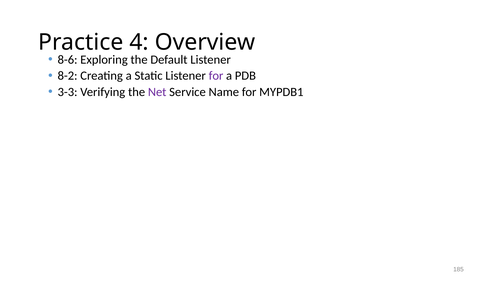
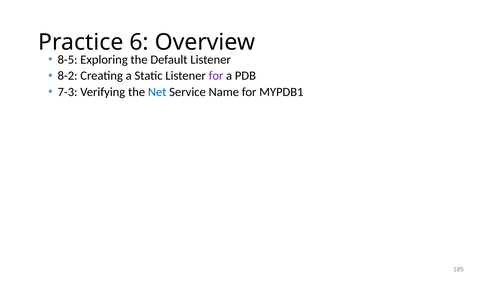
4: 4 -> 6 (139, 42)
8-6: 8-6 -> 8-5 (68, 60)
3-3: 3-3 -> 7-3 (68, 92)
Net colour: purple -> blue (157, 92)
